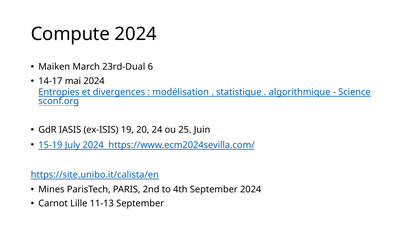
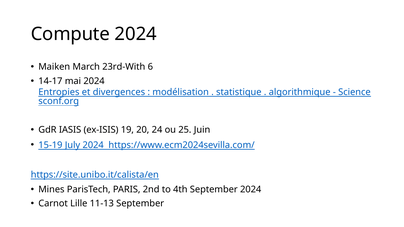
23rd-Dual: 23rd-Dual -> 23rd-With (124, 67)
